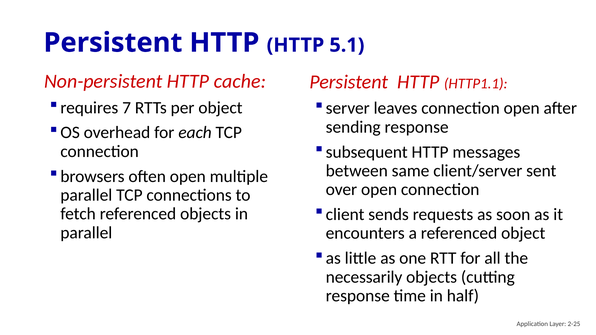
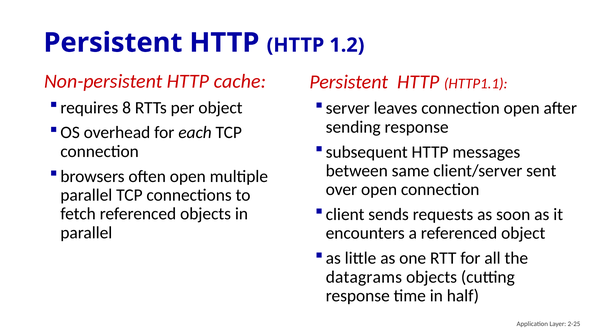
5.1: 5.1 -> 1.2 (347, 45)
7: 7 -> 8 (127, 108)
necessarily: necessarily -> datagrams (364, 277)
